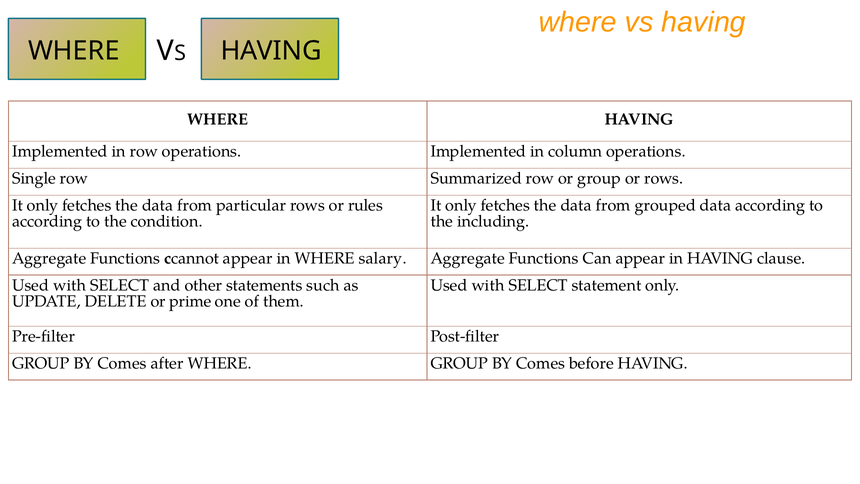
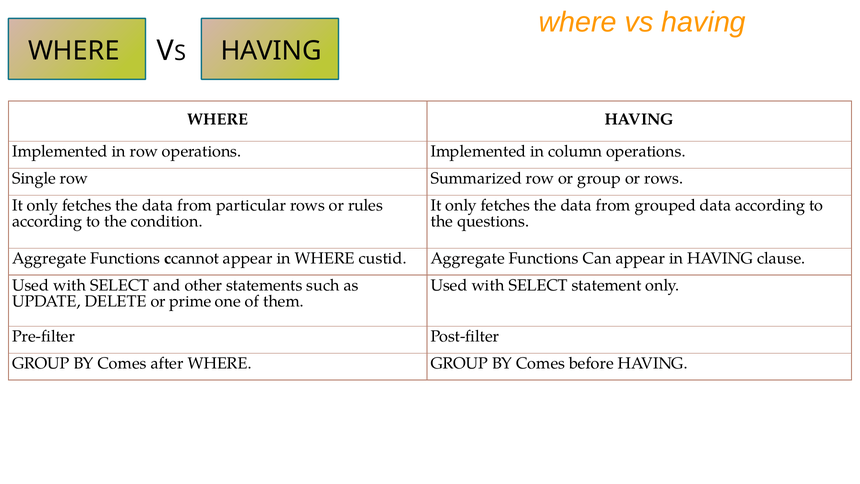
including: including -> questions (493, 221)
salary: salary -> custid (383, 258)
